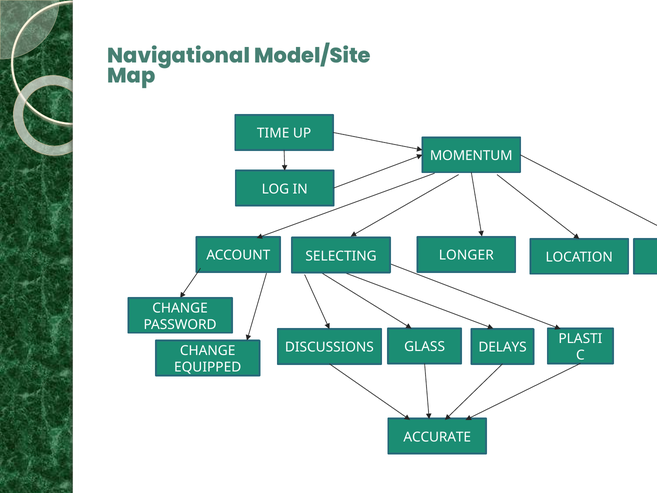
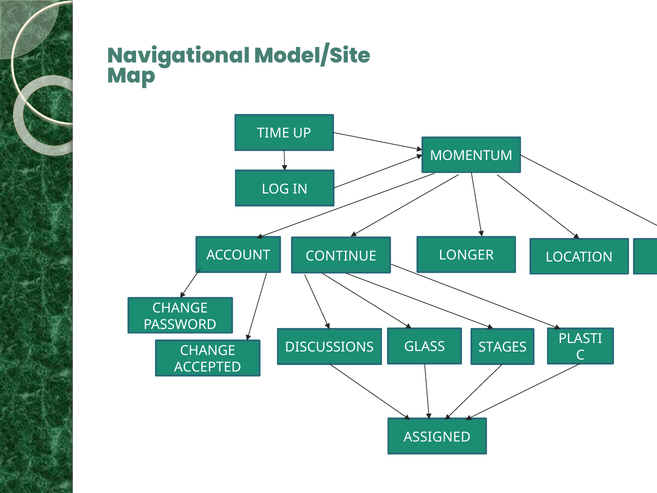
SELECTING: SELECTING -> CONTINUE (341, 256)
DELAYS: DELAYS -> STAGES (503, 347)
EQUIPPED: EQUIPPED -> ACCEPTED (208, 367)
ACCURATE: ACCURATE -> ASSIGNED (437, 437)
